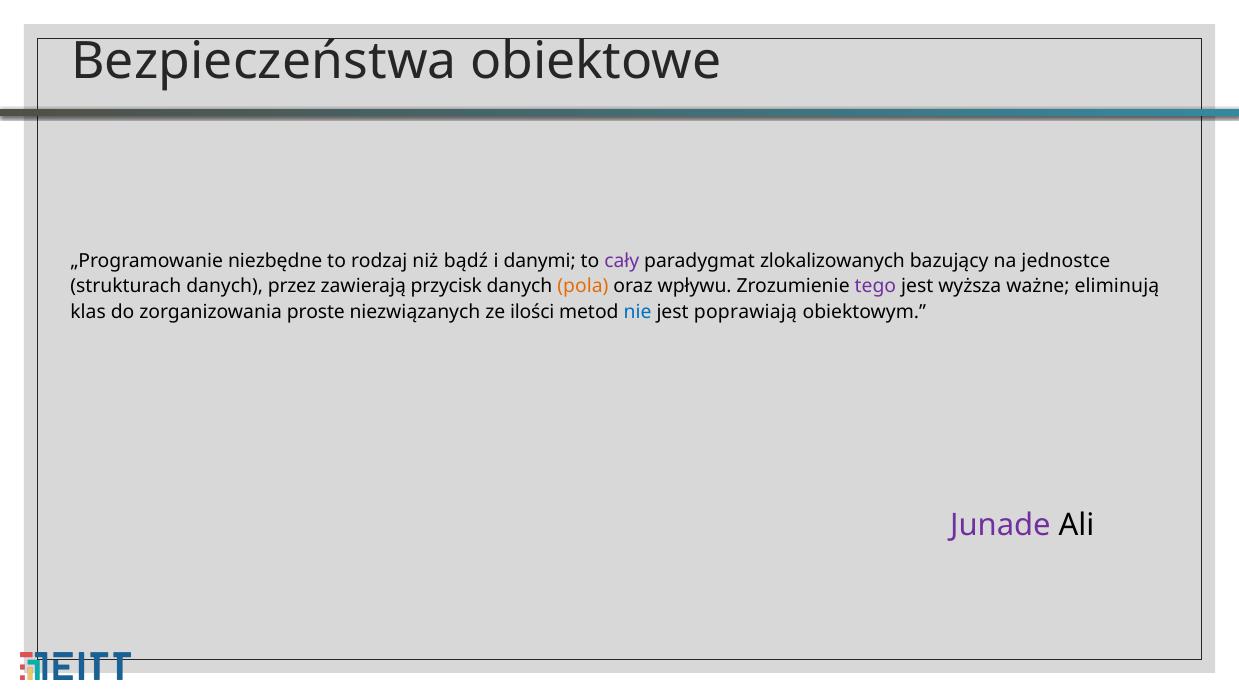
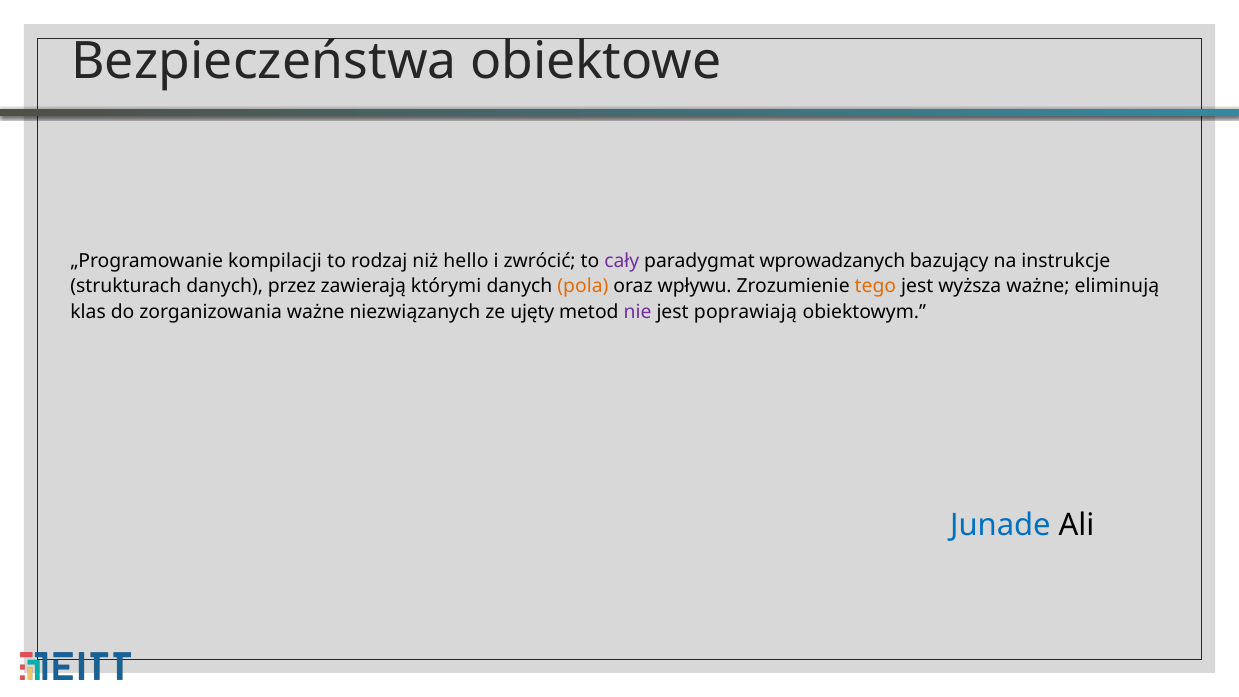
niezbędne: niezbędne -> kompilacji (275, 261)
bądź: bądź -> hello (466, 261)
danymi: danymi -> zwrócić (540, 261)
zlokalizowanych: zlokalizowanych -> wprowadzanych (832, 261)
jednostce: jednostce -> instrukcje (1066, 261)
przycisk: przycisk -> którymi (446, 286)
tego colour: purple -> orange (875, 286)
zorganizowania proste: proste -> ważne (316, 312)
ilości: ilości -> ujęty (532, 312)
nie colour: blue -> purple (638, 312)
Junade colour: purple -> blue (1000, 525)
